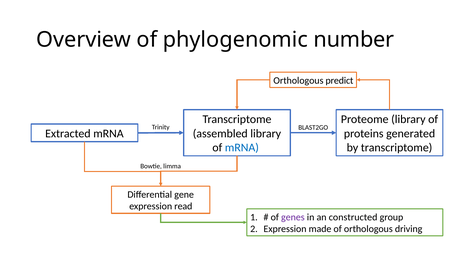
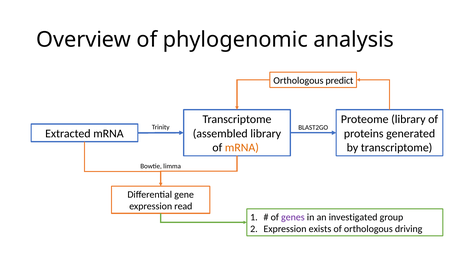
number: number -> analysis (354, 40)
mRNA colour: blue -> orange (242, 148)
constructed: constructed -> investigated (353, 218)
made: made -> exists (320, 230)
